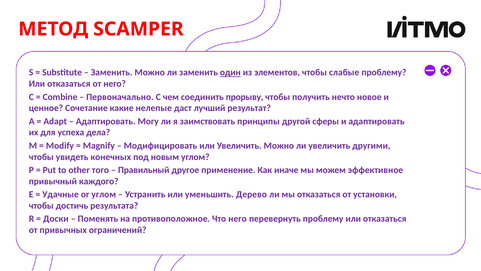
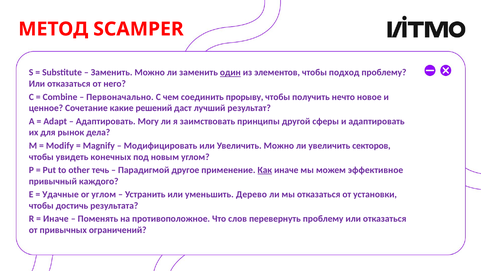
слабые: слабые -> подход (344, 72)
нелепые: нелепые -> решений (154, 108)
успеха: успеха -> рынок (71, 132)
другими: другими -> секторов (371, 145)
того: того -> течь (101, 170)
Правильный: Правильный -> Парадигмой (144, 170)
Как underline: none -> present (265, 170)
Доски: Доски -> Иначе (56, 218)
Что него: него -> слов (238, 218)
